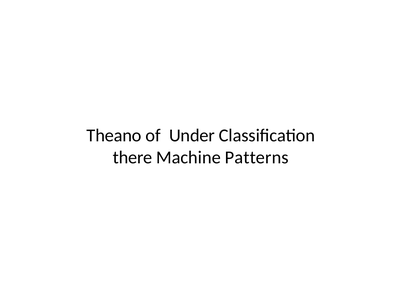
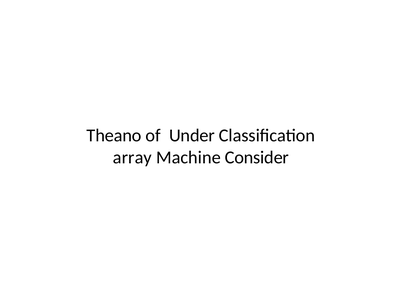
there: there -> array (132, 158)
Patterns: Patterns -> Consider (257, 158)
